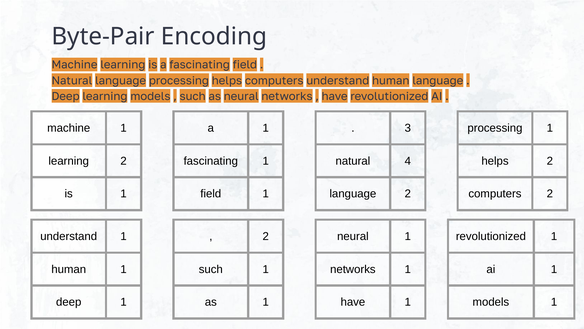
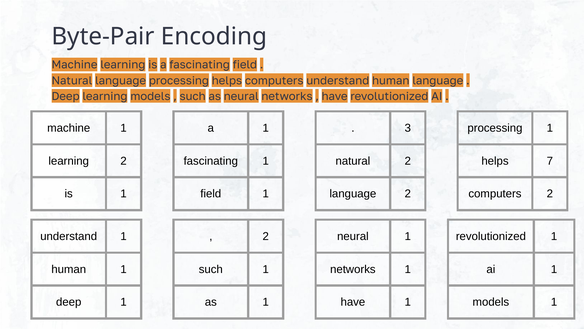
natural 4: 4 -> 2 (408, 161)
helps 2: 2 -> 7 (550, 161)
